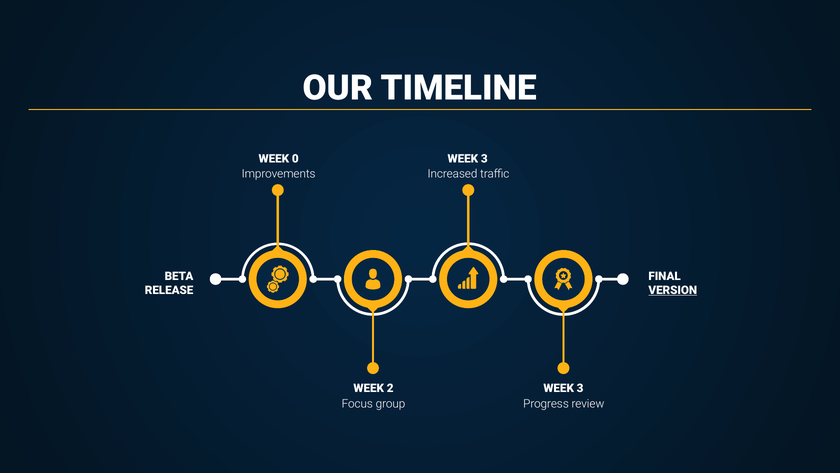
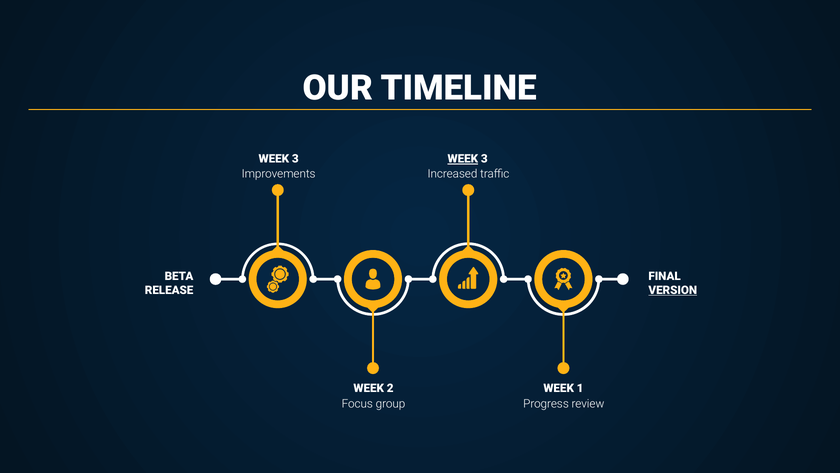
0: 0 -> 3 (295, 159)
WEEK underline: none -> present (463, 159)
3: 3 -> 1 (580, 388)
